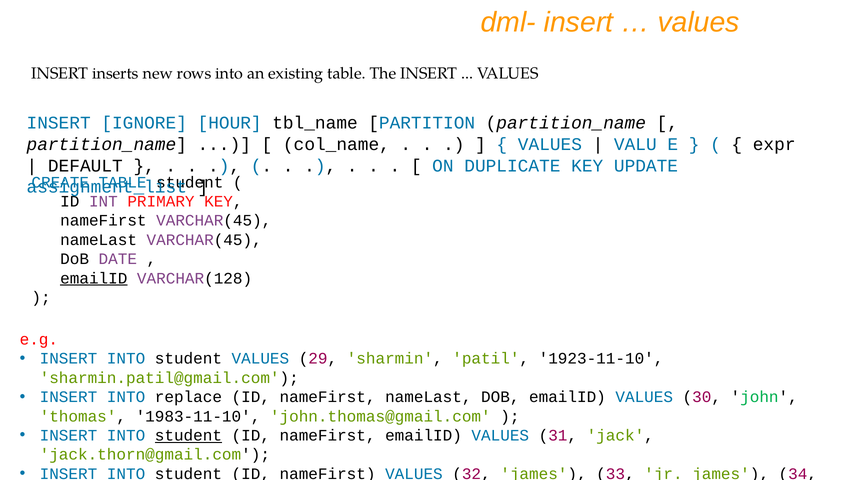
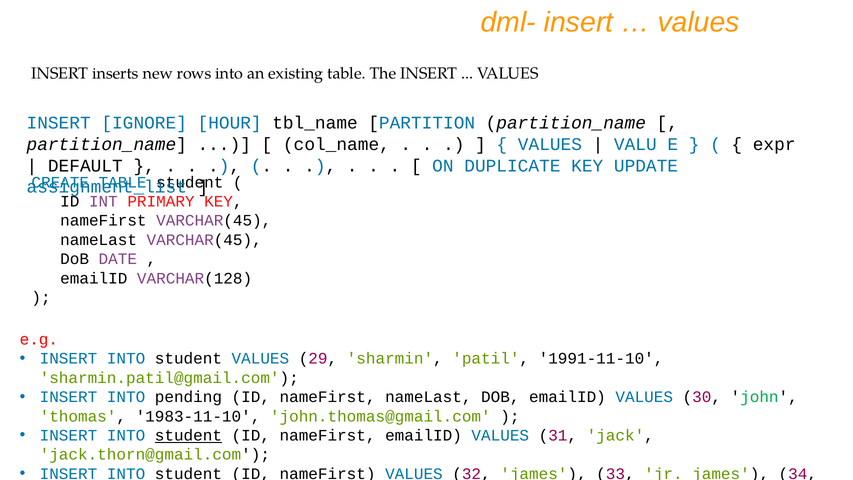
emailID underline: present -> none (94, 278)
1923-11-10: 1923-11-10 -> 1991-11-10 (601, 359)
replace: replace -> pending (188, 397)
